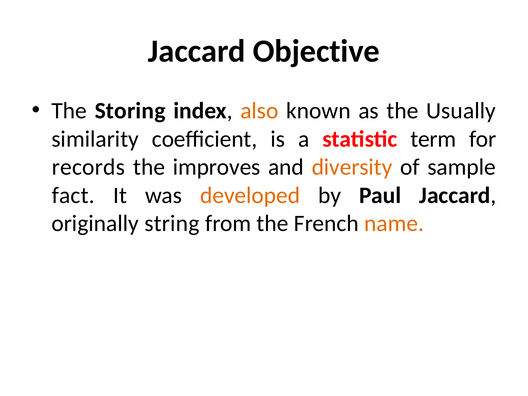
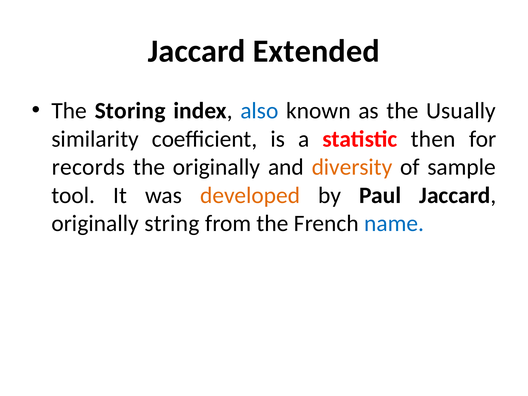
Objective: Objective -> Extended (316, 51)
also colour: orange -> blue (259, 111)
term: term -> then (433, 139)
the improves: improves -> originally (217, 167)
fact: fact -> tool (73, 195)
name colour: orange -> blue (394, 223)
